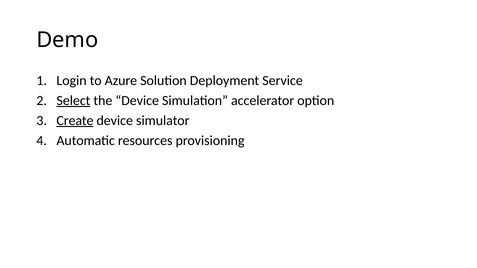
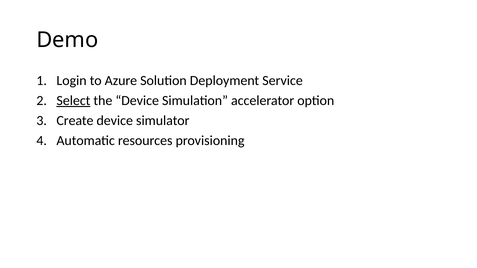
Create underline: present -> none (75, 121)
